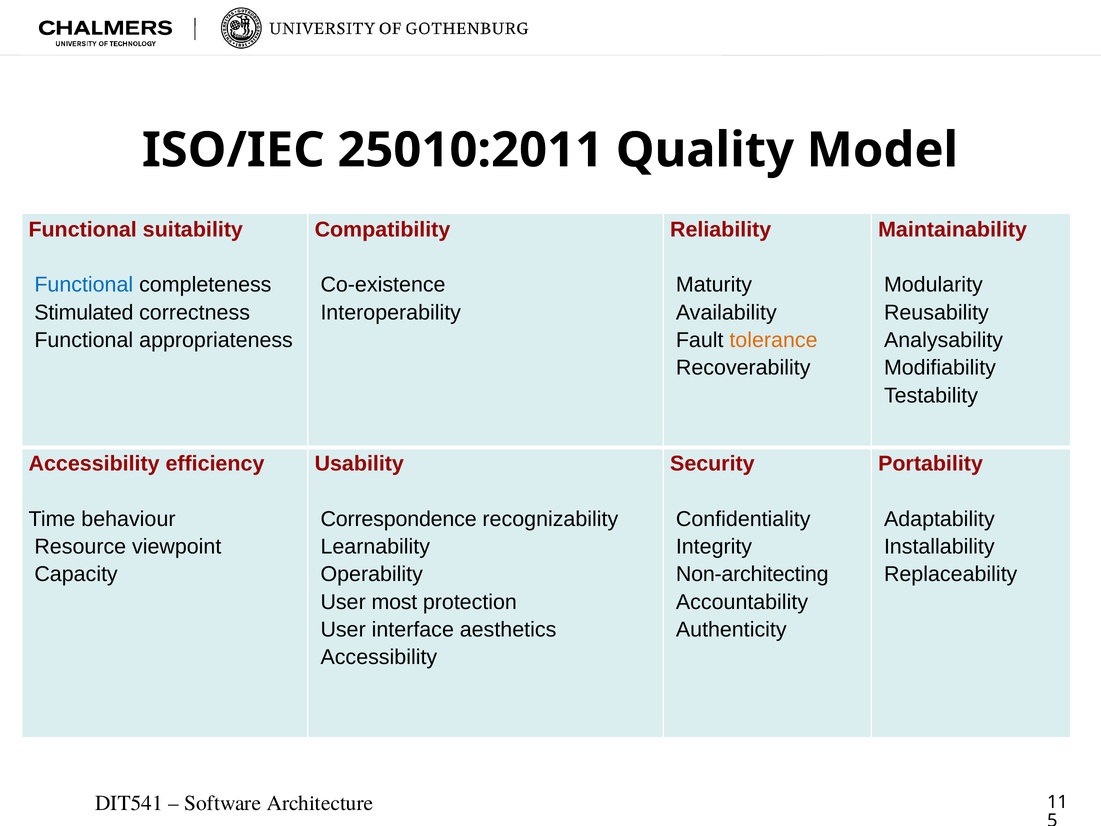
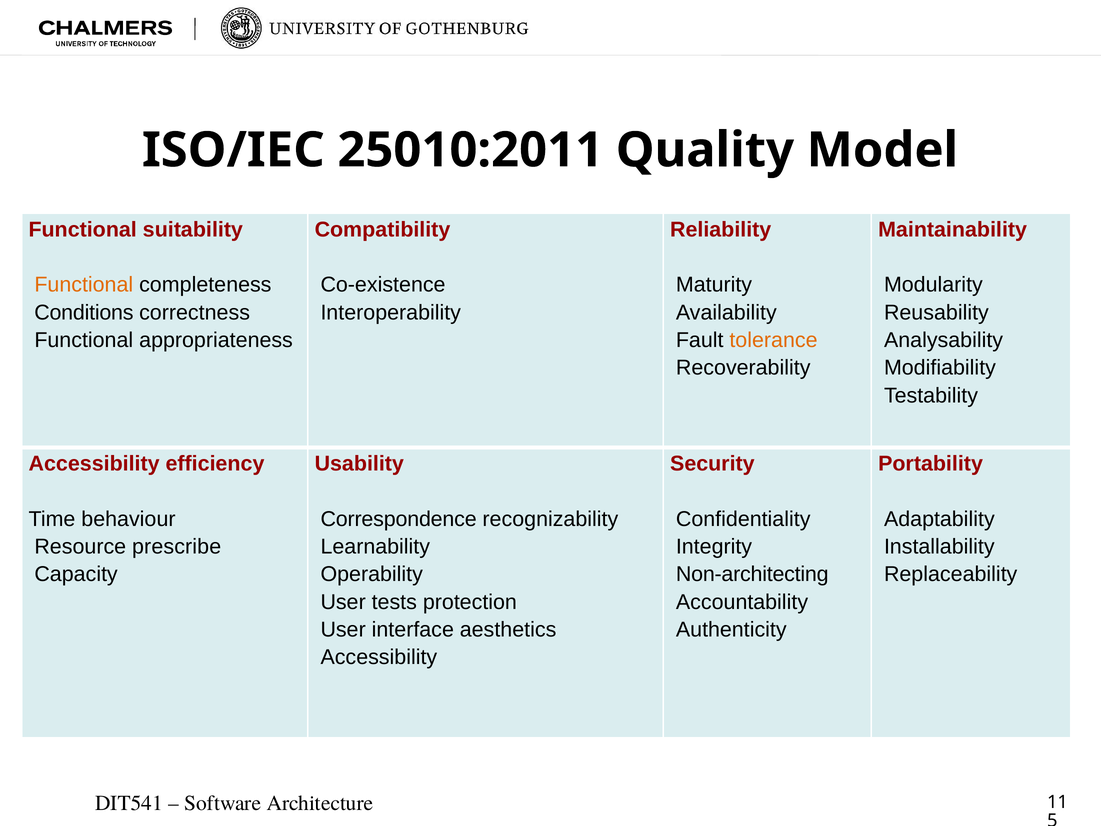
Functional colour: blue -> orange (84, 285)
Stimulated: Stimulated -> Conditions (84, 312)
viewpoint: viewpoint -> prescribe (177, 546)
most: most -> tests (394, 602)
